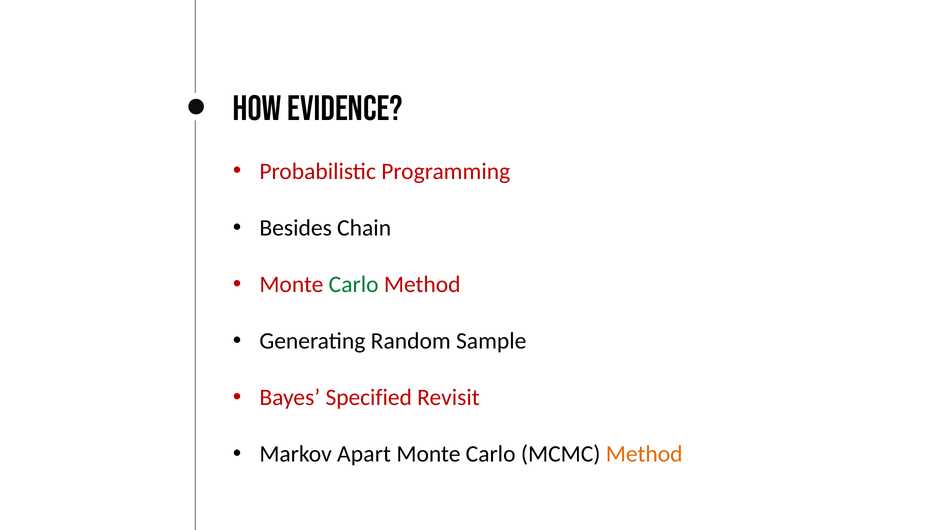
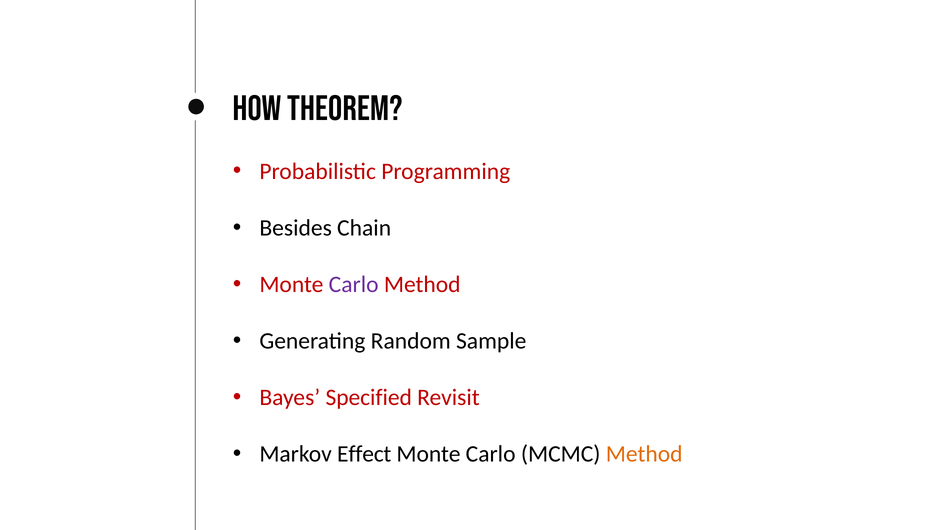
Evidence: Evidence -> Theorem (345, 109)
Carlo colour: green -> purple (354, 285)
Apart: Apart -> Effect (364, 454)
